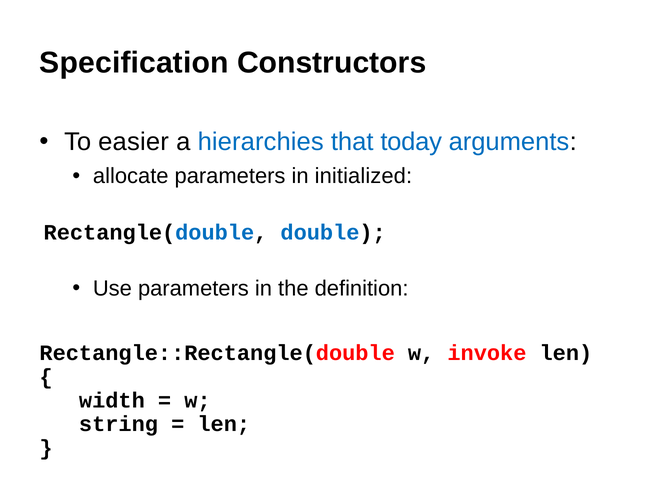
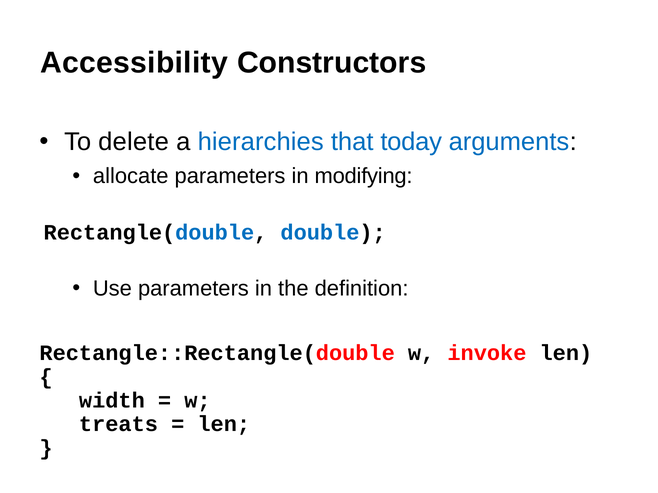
Specification: Specification -> Accessibility (134, 63)
easier: easier -> delete (134, 142)
initialized: initialized -> modifying (364, 176)
string: string -> treats (118, 425)
